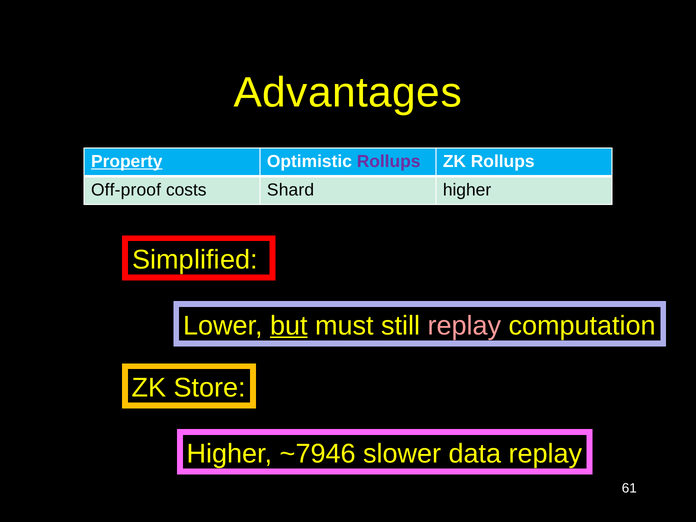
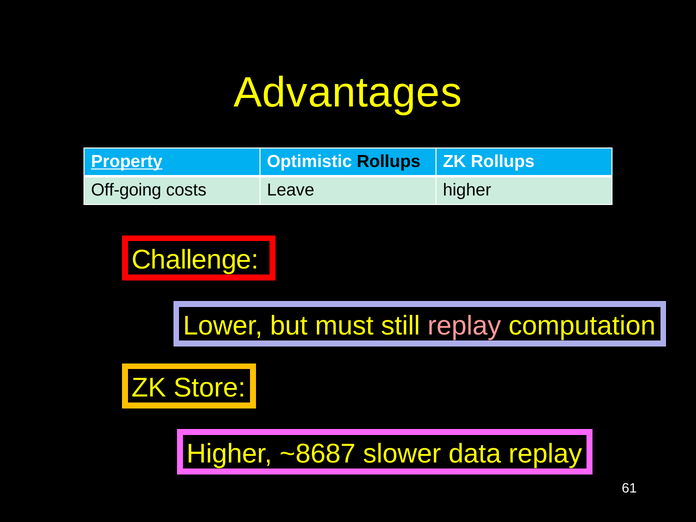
Rollups colour: purple -> black (389, 162)
Off-proof: Off-proof -> Off-going (126, 190)
Shard: Shard -> Leave (291, 190)
Simplified: Simplified -> Challenge (195, 260)
but underline: present -> none (289, 326)
~7946: ~7946 -> ~8687 (318, 454)
